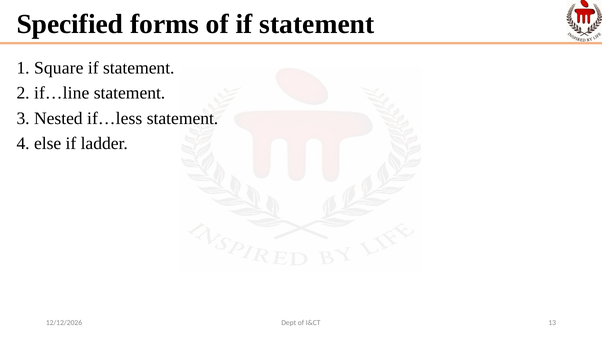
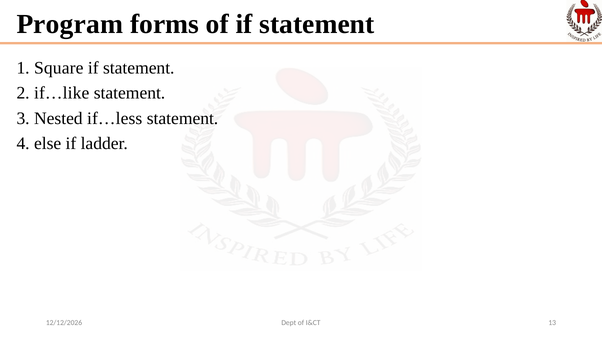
Specified: Specified -> Program (70, 24)
if…line: if…line -> if…like (62, 93)
